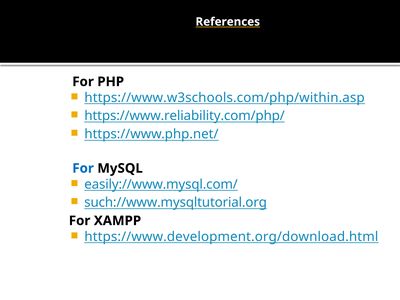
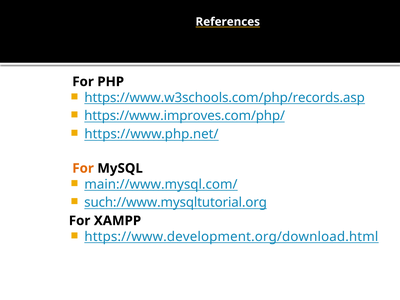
https://www.w3schools.com/php/within.asp: https://www.w3schools.com/php/within.asp -> https://www.w3schools.com/php/records.asp (225, 98)
https://www.reliability.com/php/: https://www.reliability.com/php/ -> https://www.improves.com/php/ (185, 116)
For colour: blue -> orange (83, 168)
easily://www.mysql.com/: easily://www.mysql.com/ -> main://www.mysql.com/ (161, 184)
